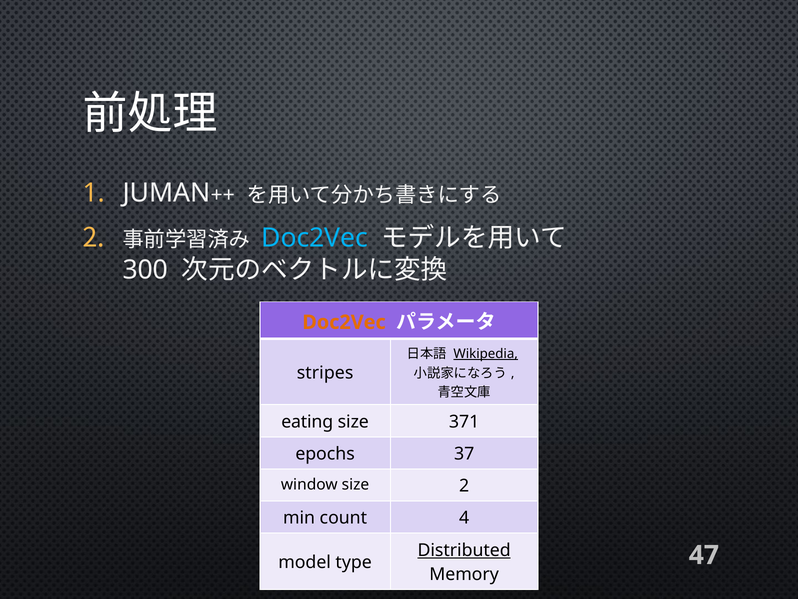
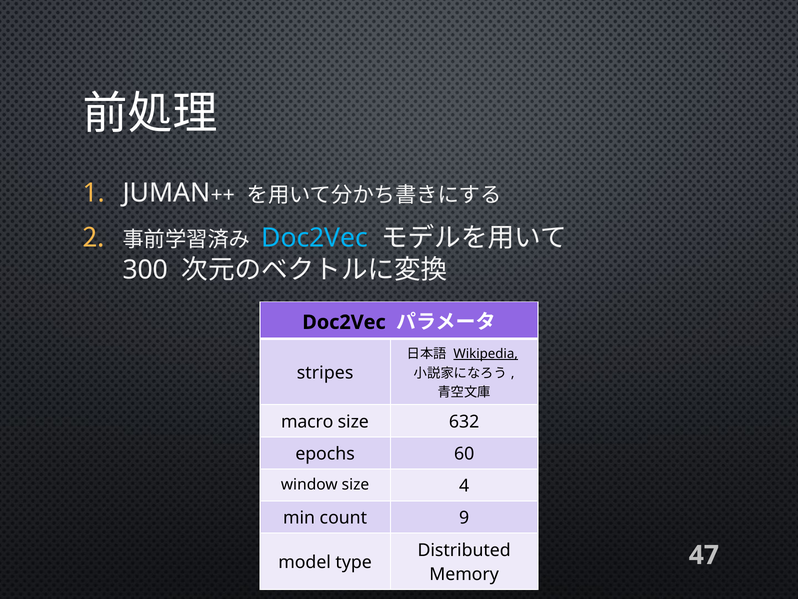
Doc2Vec colour: orange -> black (344, 322)
eating: eating -> macro (307, 421)
371: 371 -> 632 (464, 421)
37: 37 -> 60 (464, 453)
size 2: 2 -> 4 (464, 486)
4: 4 -> 9 (464, 518)
Distributed underline: present -> none (464, 550)
